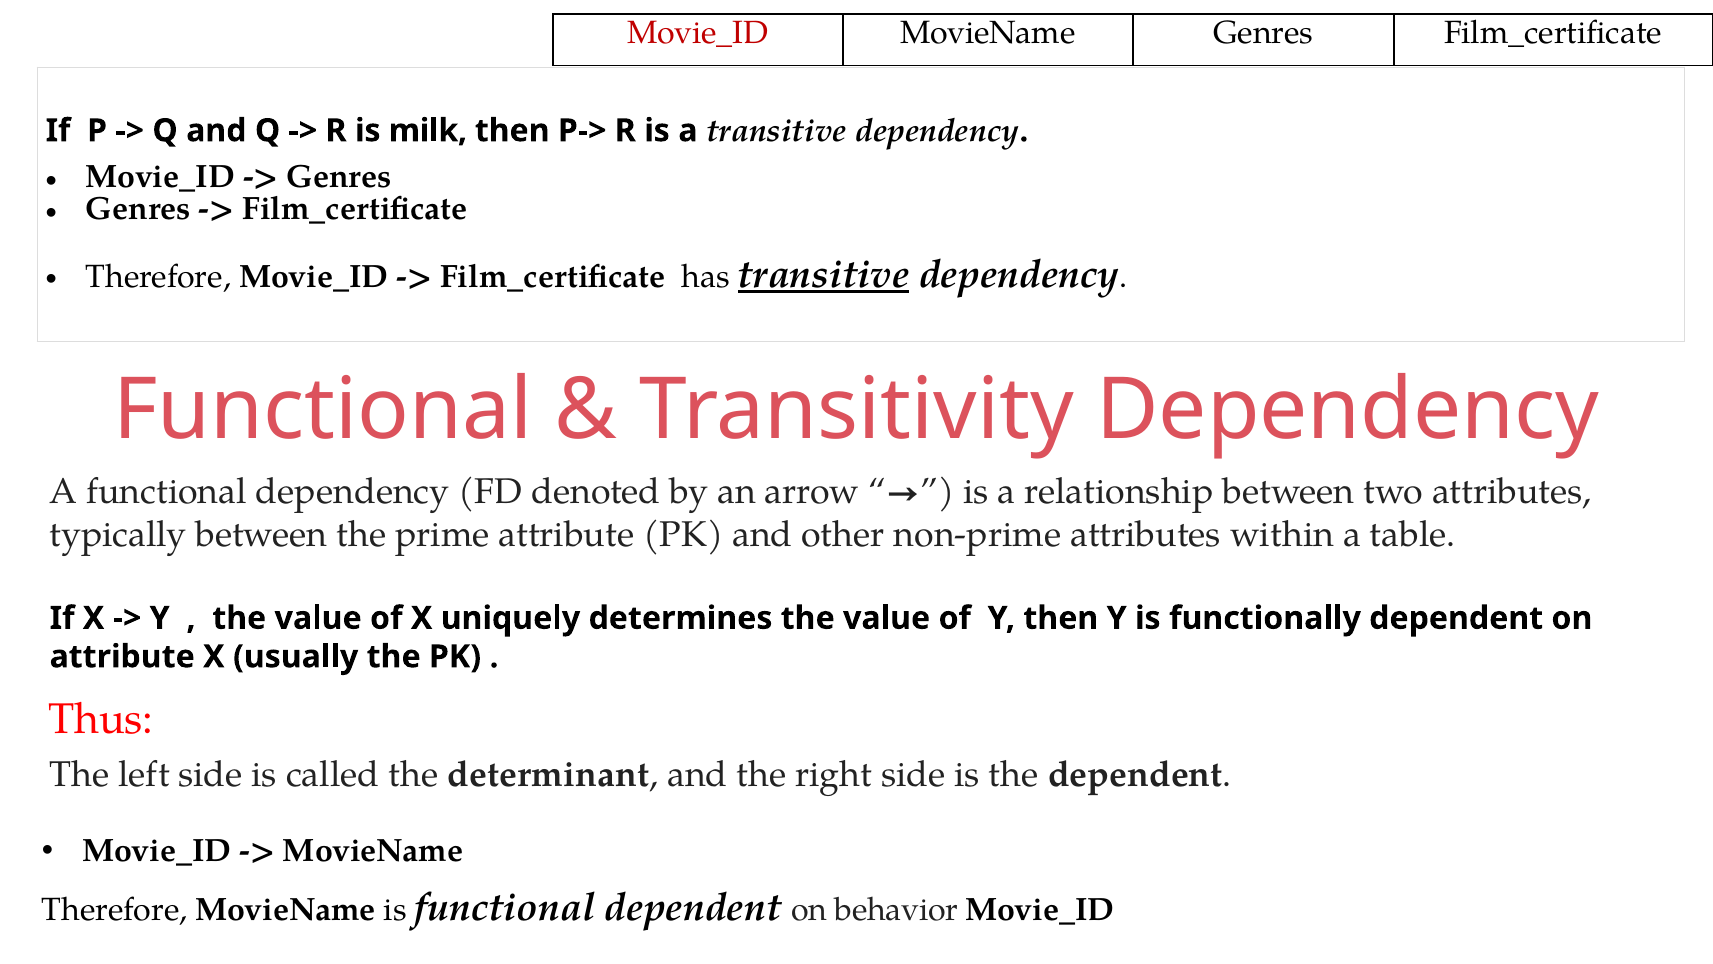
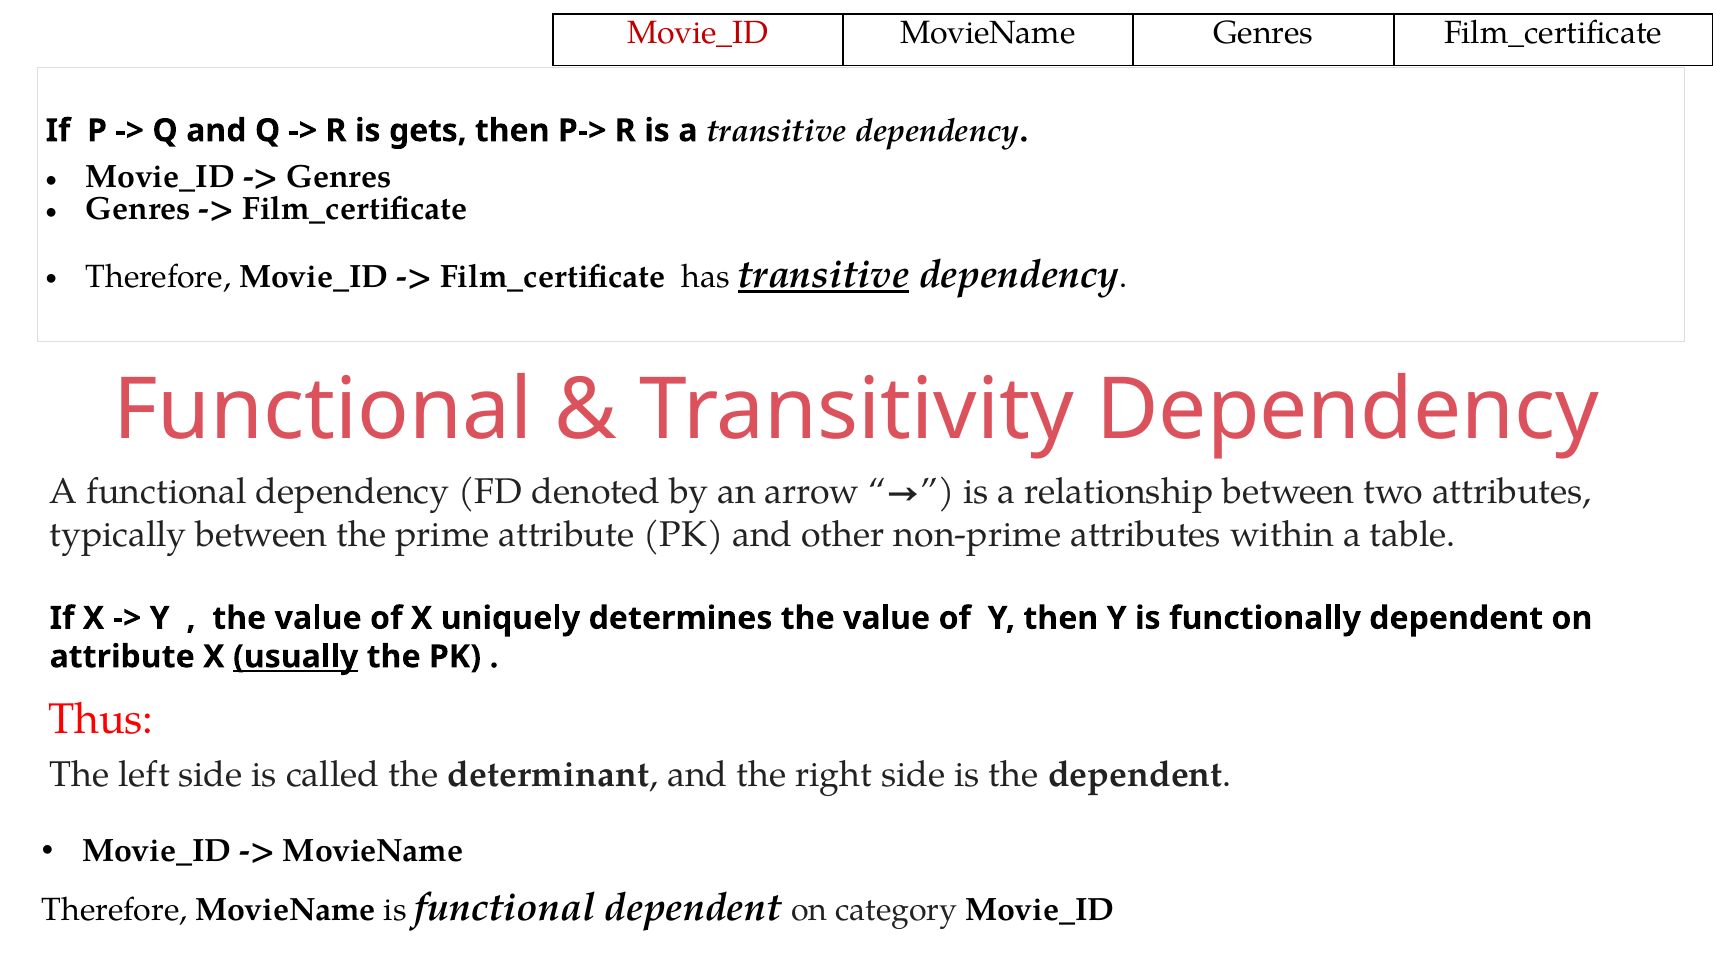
milk: milk -> gets (428, 131)
usually underline: none -> present (296, 656)
behavior: behavior -> category (896, 910)
